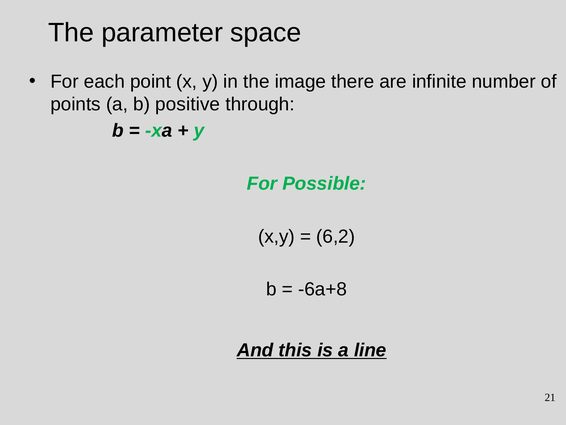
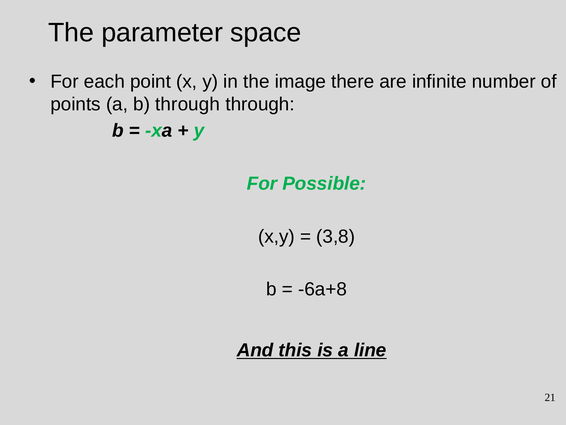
b positive: positive -> through (188, 104)
6,2: 6,2 -> 3,8 (336, 236)
